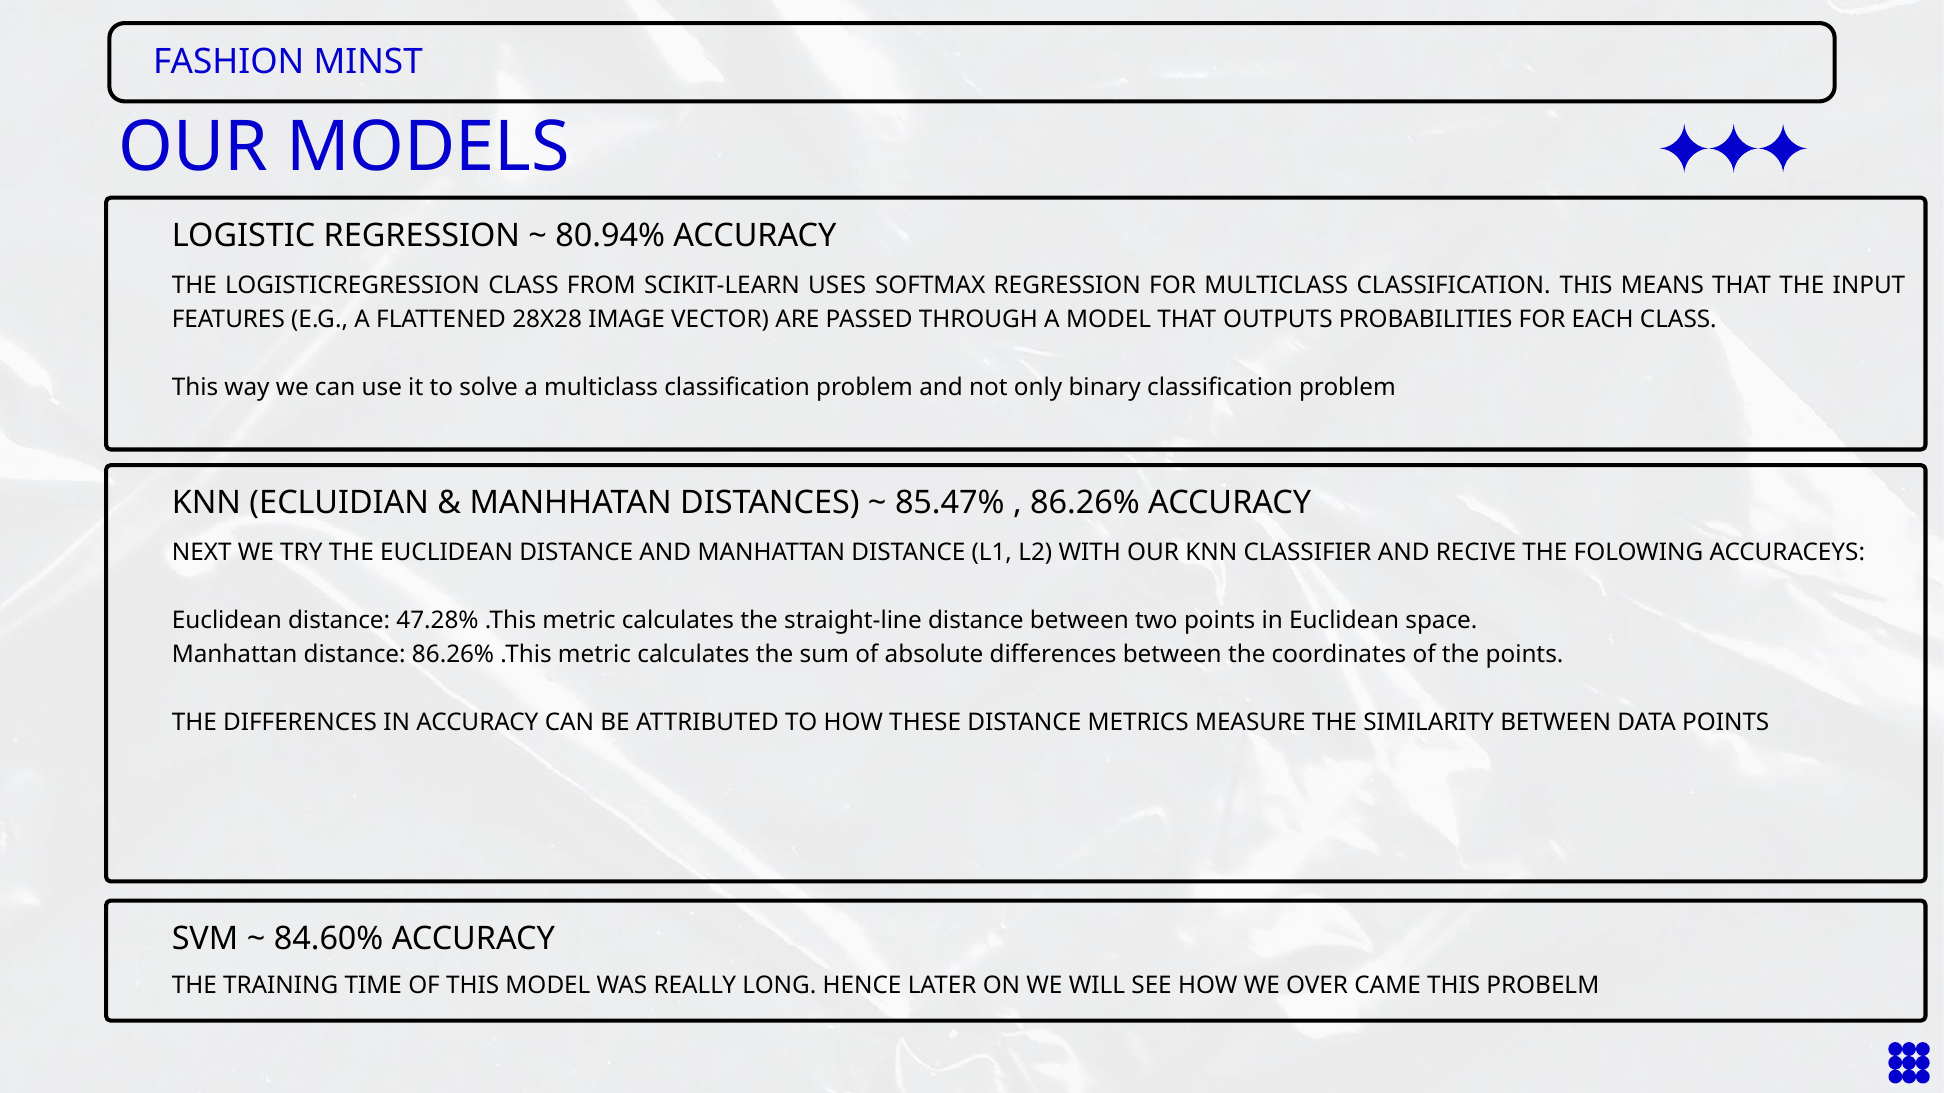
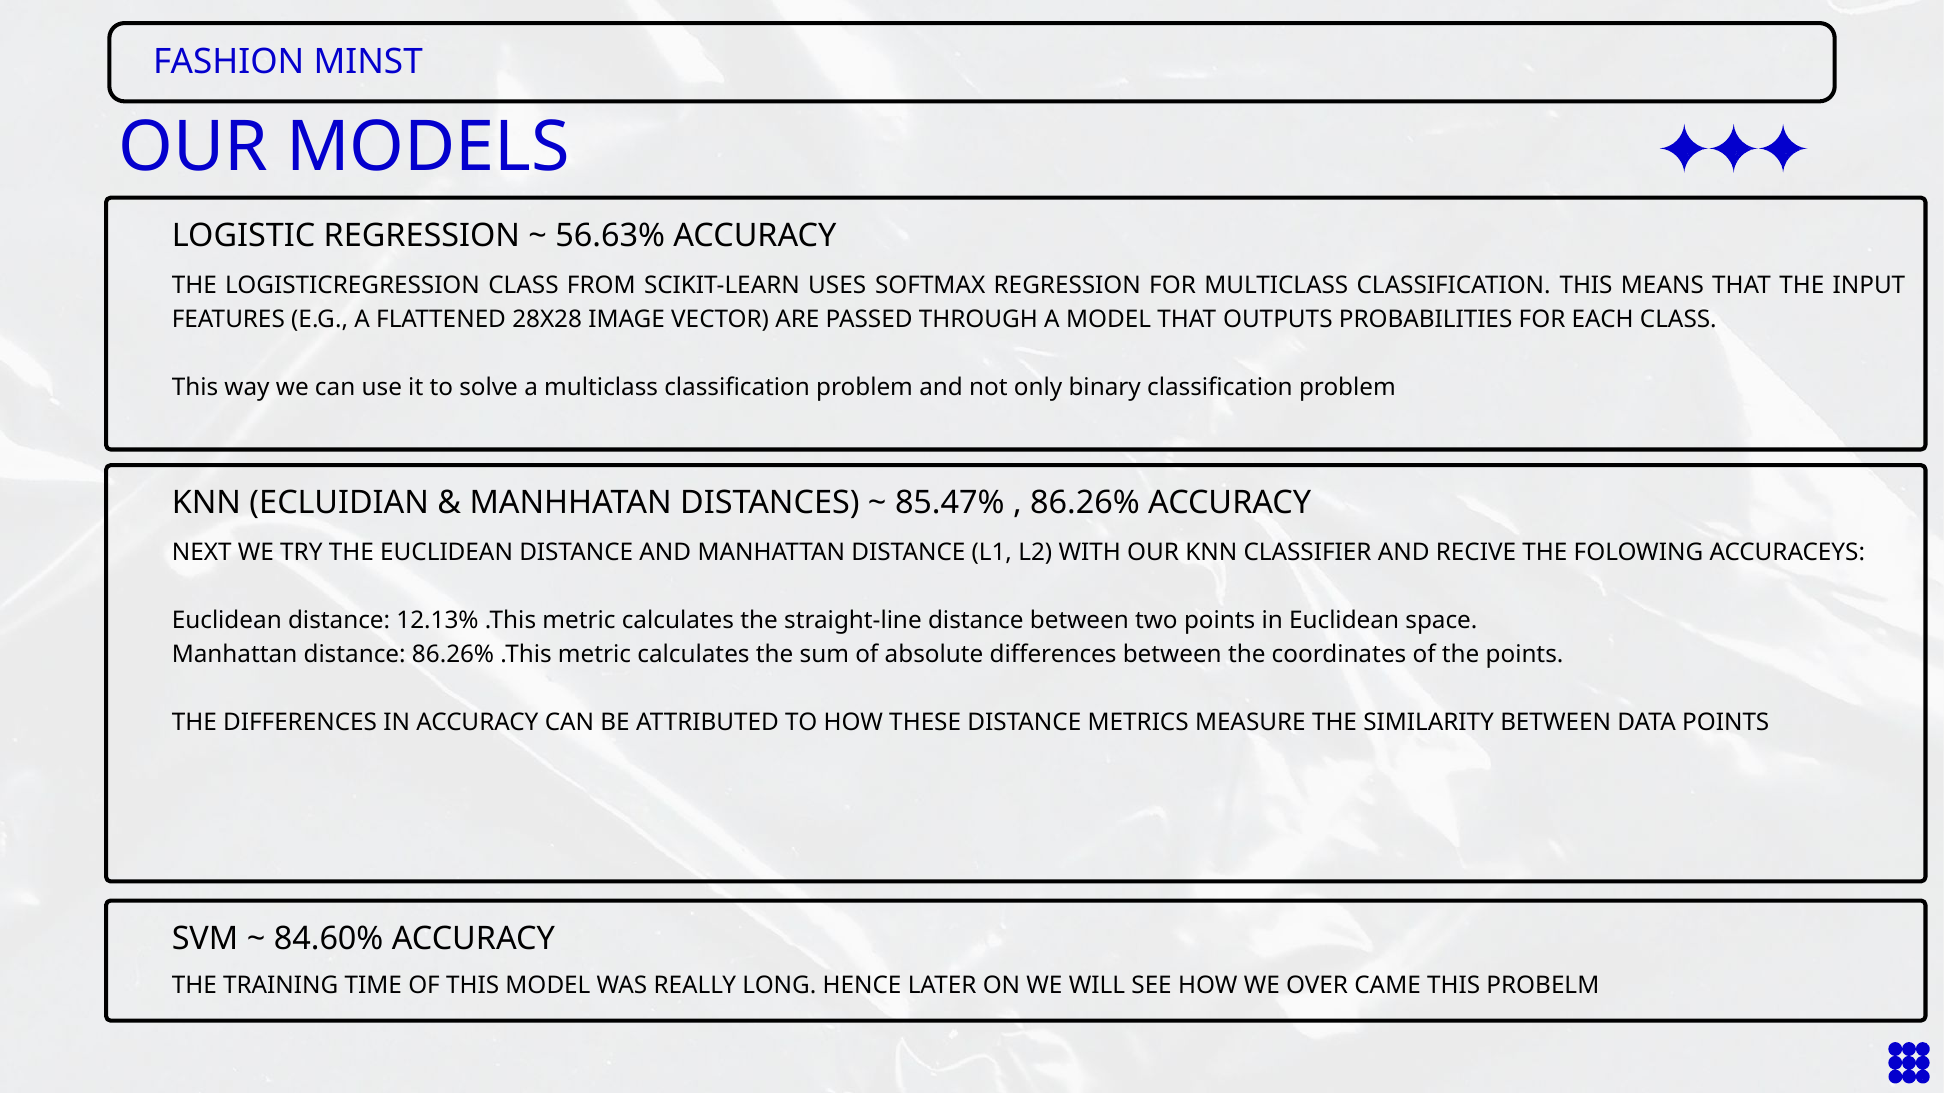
80.94%: 80.94% -> 56.63% (610, 236)
47.28%: 47.28% -> 12.13% (438, 621)
